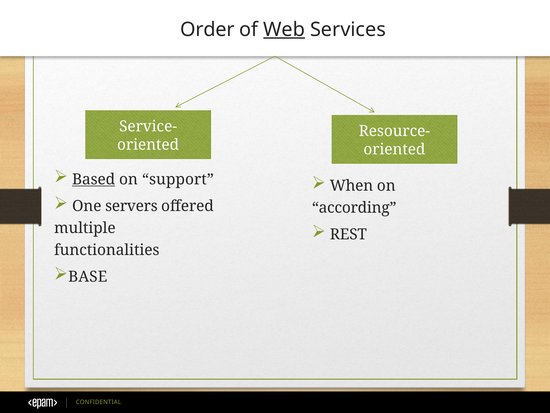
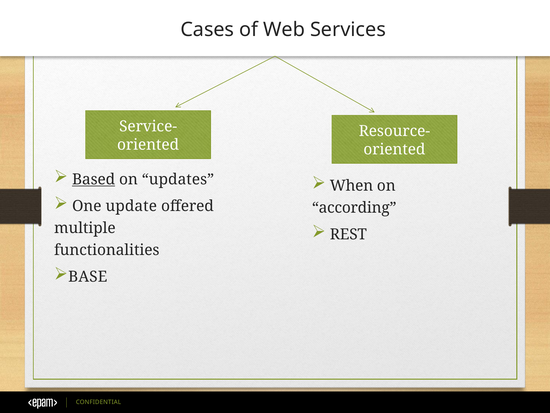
Order: Order -> Cases (207, 29)
Web underline: present -> none (284, 29)
support: support -> updates (178, 179)
servers: servers -> update (131, 206)
